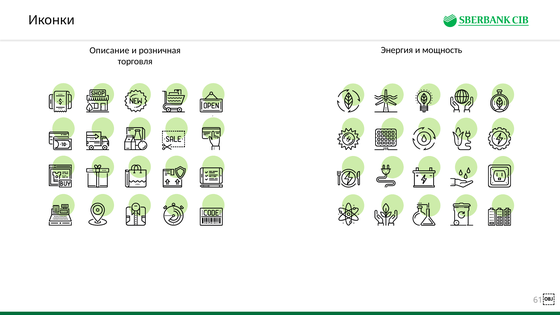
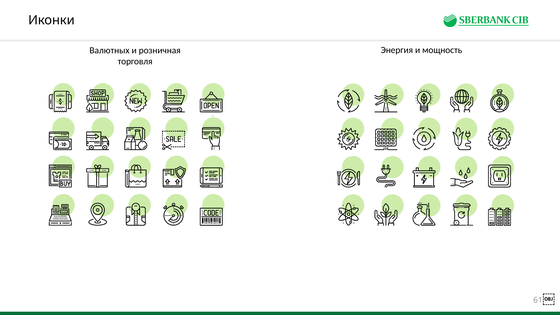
Описание: Описание -> Валютных (109, 50)
